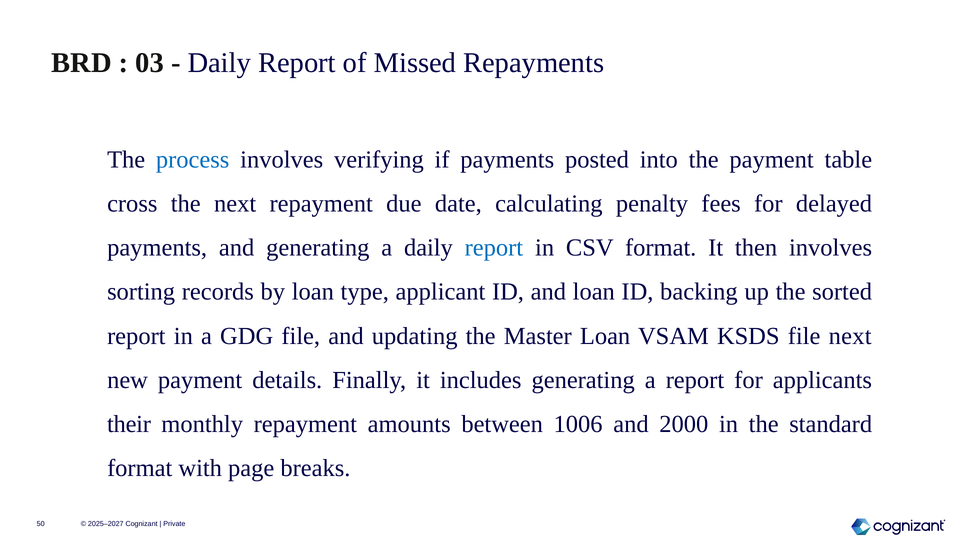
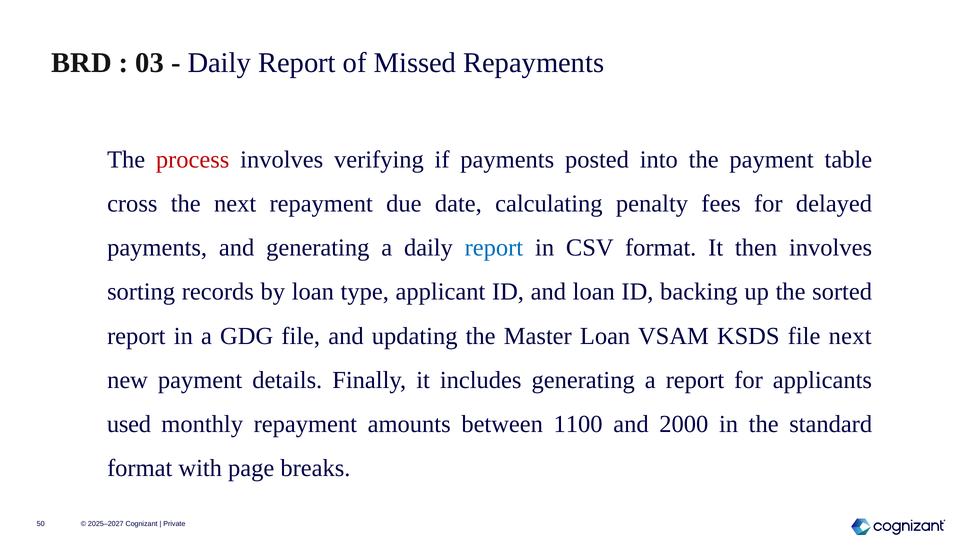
process colour: blue -> red (193, 160)
their: their -> used (129, 424)
1006: 1006 -> 1100 (578, 424)
